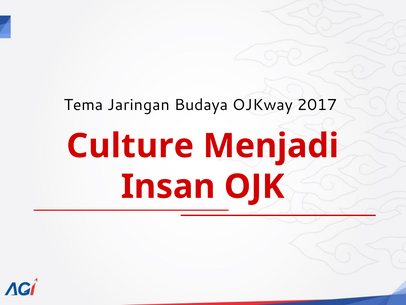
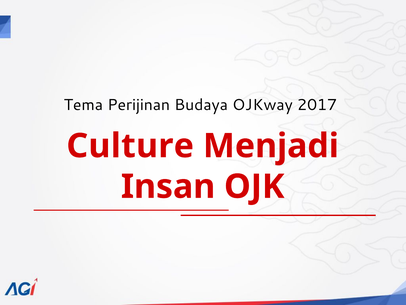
Jaringan: Jaringan -> Perijinan (139, 105)
